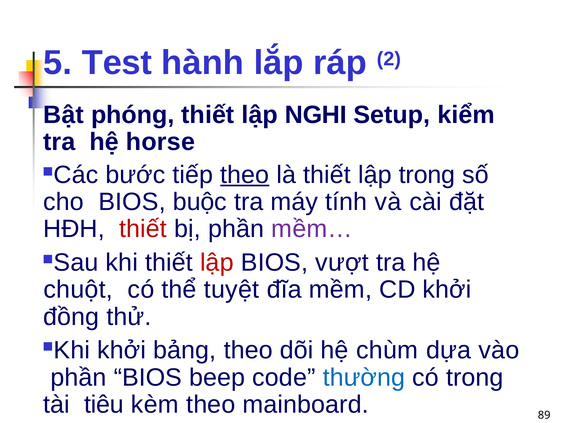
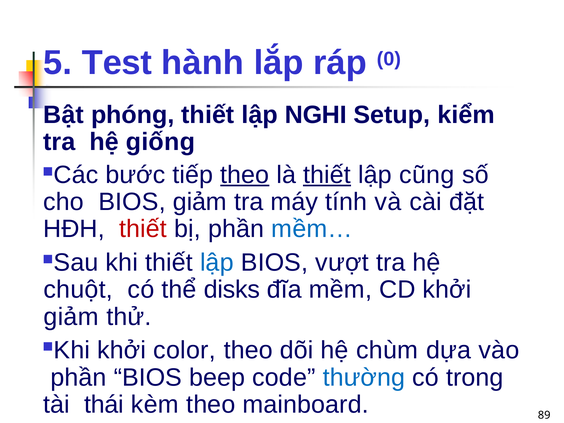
2: 2 -> 0 (389, 59)
horse: horse -> giống (160, 142)
thiết underline: none -> present (327, 175)
lập trong: trong -> cũng (427, 175)
BIOS buộc: buộc -> giảm (200, 202)
mềm… colour: purple -> blue (312, 229)
lập colour: red -> blue (217, 263)
tuyệt: tuyệt -> disks (232, 290)
đồng: đồng -> giảm (71, 317)
bảng: bảng -> color (184, 350)
tiêu: tiêu -> thái (104, 405)
